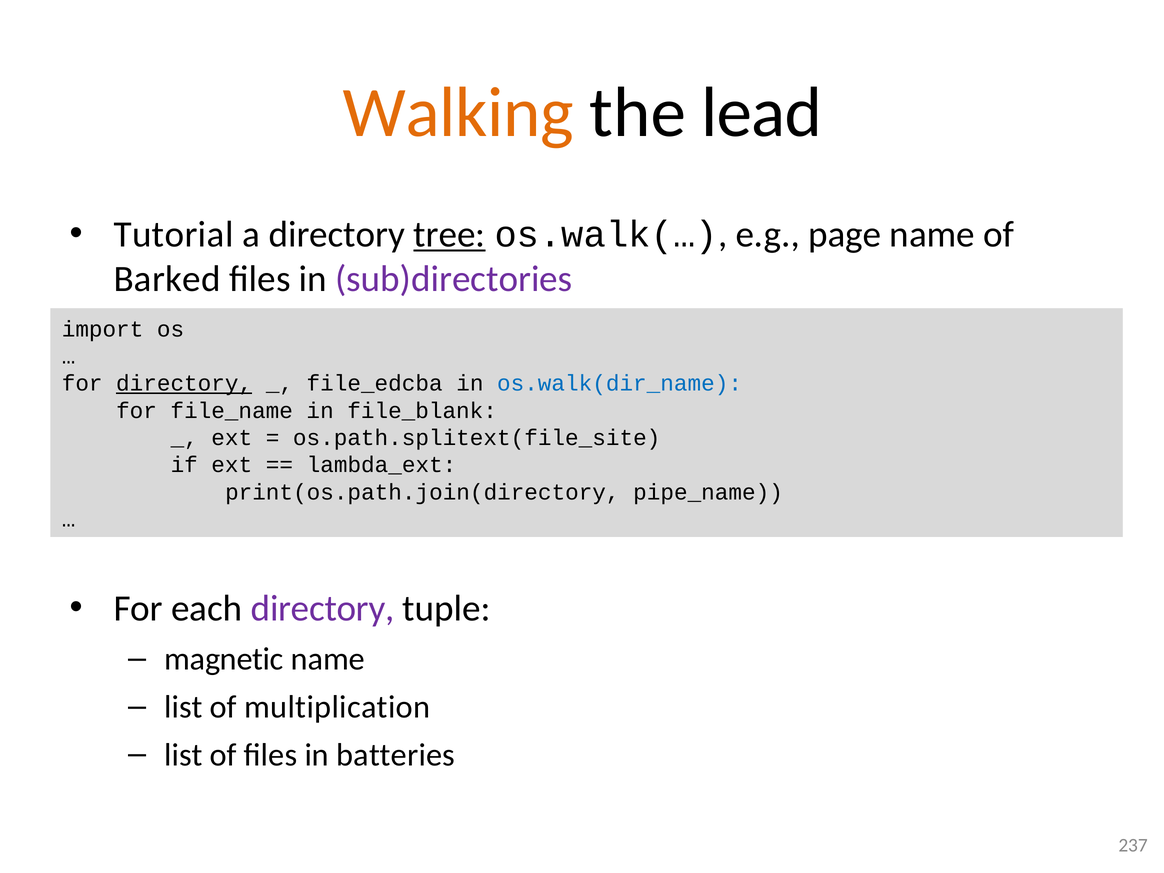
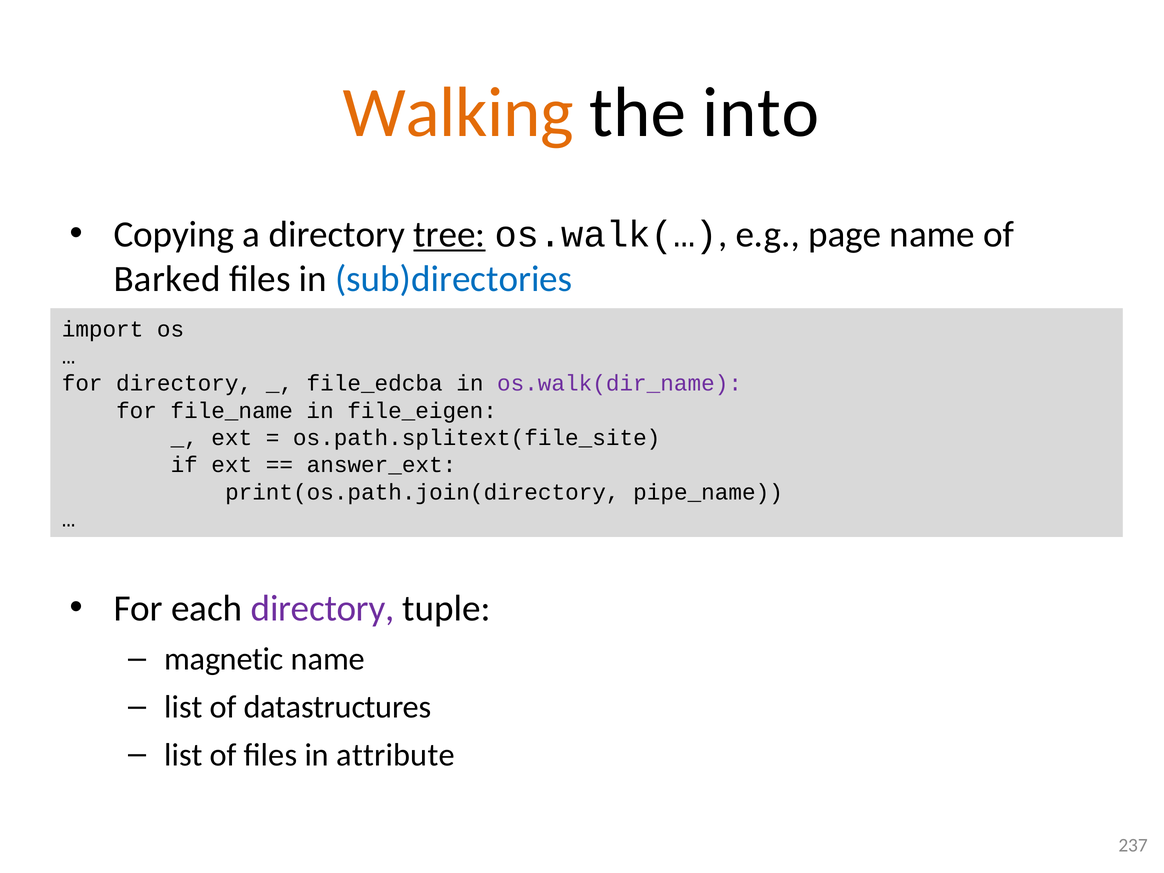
lead: lead -> into (761, 113)
Tutorial: Tutorial -> Copying (174, 234)
sub)directories colour: purple -> blue (454, 279)
directory underline: present -> none (184, 383)
os.walk(dir_name colour: blue -> purple (619, 383)
file_blank: file_blank -> file_eigen (422, 411)
lambda_ext: lambda_ext -> answer_ext (382, 465)
multiplication: multiplication -> datastructures (338, 707)
batteries: batteries -> attribute (396, 755)
